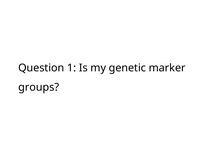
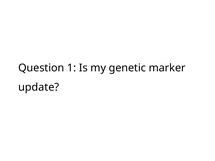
groups: groups -> update (39, 87)
